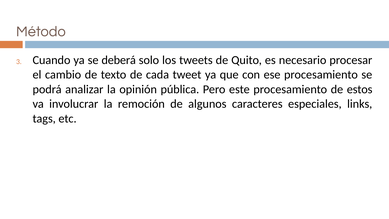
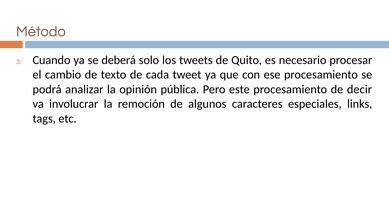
estos: estos -> decir (360, 89)
